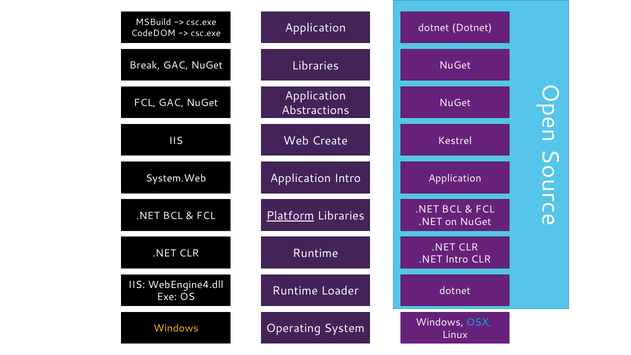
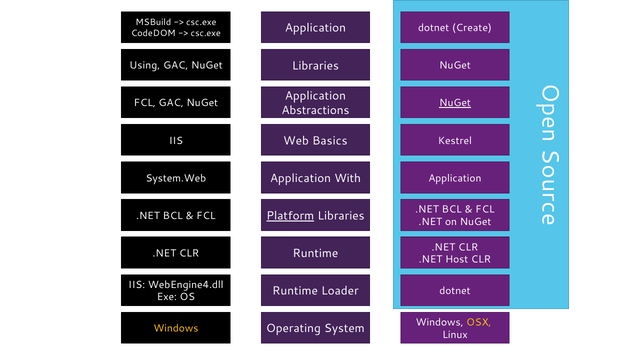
dotnet Dotnet: Dotnet -> Create (472, 28)
Break: Break -> Using (145, 65)
NuGet underline: none -> present (455, 103)
Create: Create -> Basics (330, 141)
Application Intro: Intro -> With (348, 178)
.NET Intro: Intro -> Host (457, 259)
OSX colour: light blue -> yellow (479, 322)
